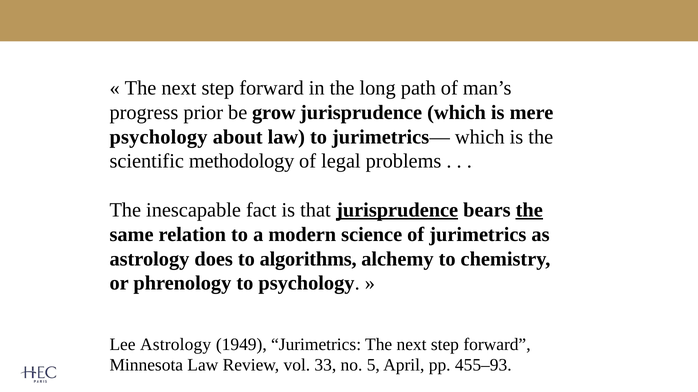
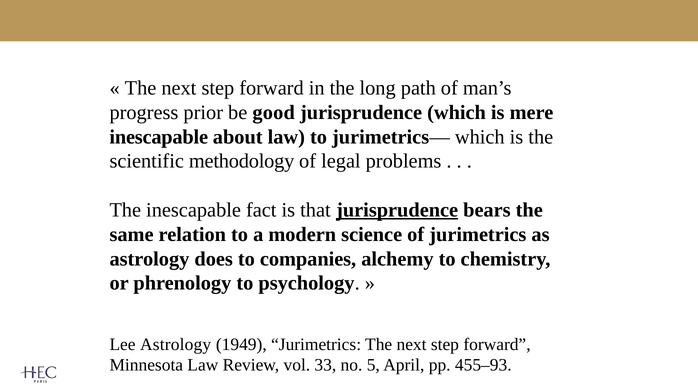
grow: grow -> good (274, 113)
psychology: psychology -> inescapable (159, 137)
the underline: present -> none (529, 210)
algorithms: algorithms -> companies (308, 259)
